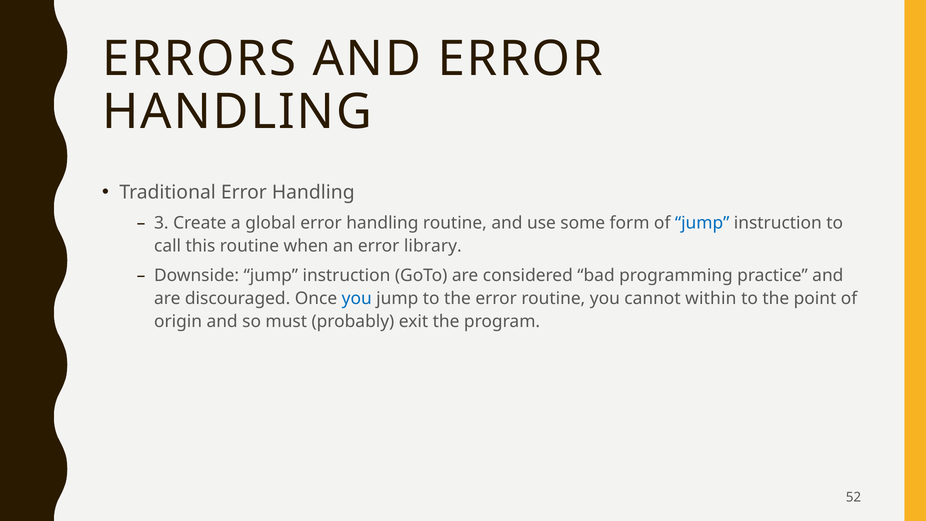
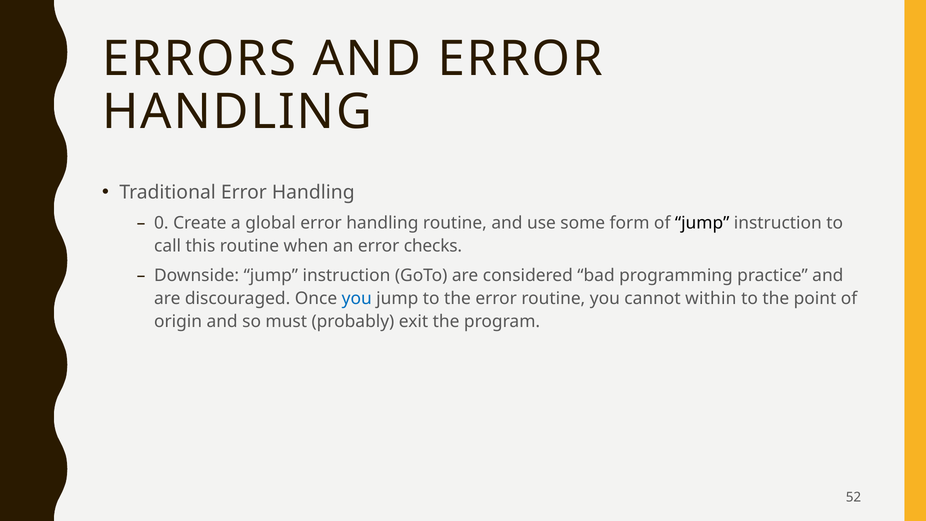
3: 3 -> 0 (161, 223)
jump colour: blue -> black (702, 223)
library: library -> checks (433, 246)
